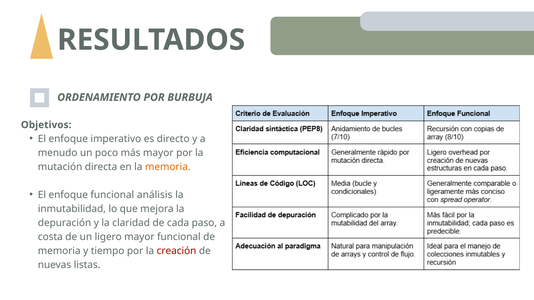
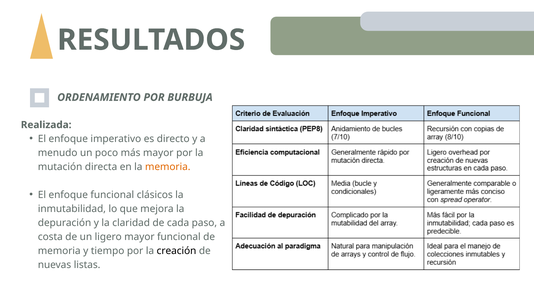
Objetivos: Objetivos -> Realizada (46, 125)
análisis: análisis -> clásicos (155, 195)
creación colour: red -> black (177, 251)
